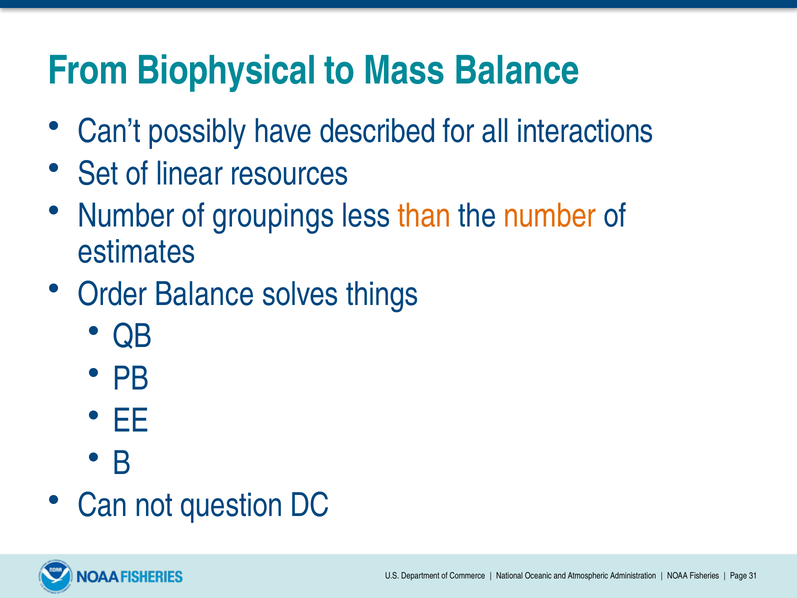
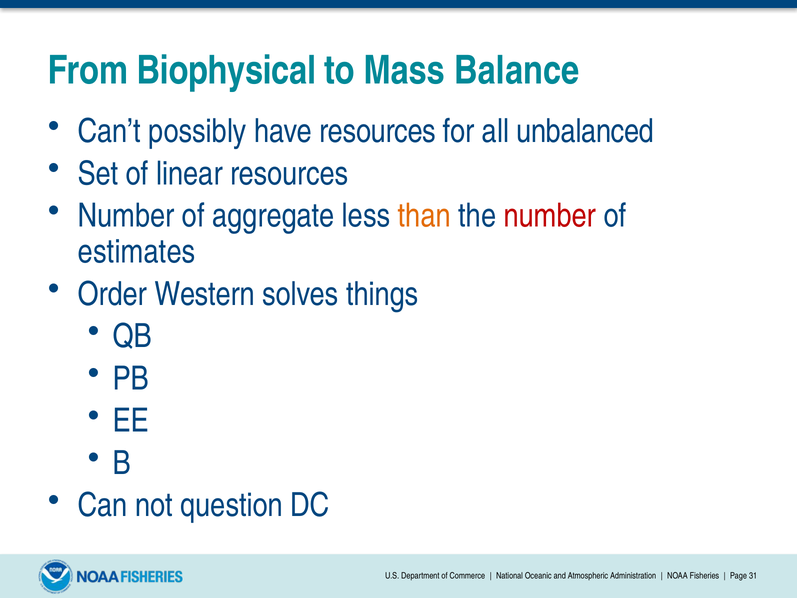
have described: described -> resources (378, 131)
interactions: interactions -> unbalanced (585, 131)
groupings: groupings -> aggregate (273, 216)
number colour: orange -> red (550, 216)
Order Balance: Balance -> Western (205, 294)
